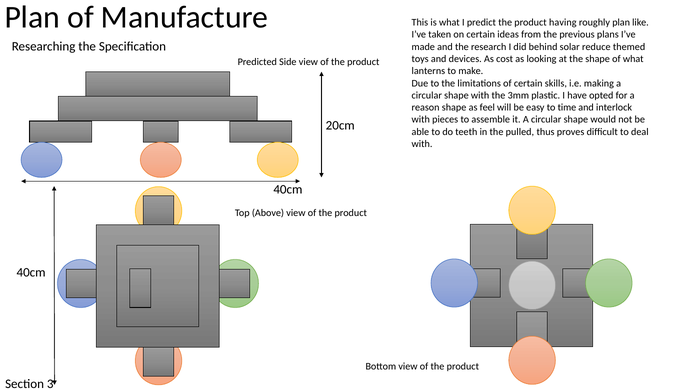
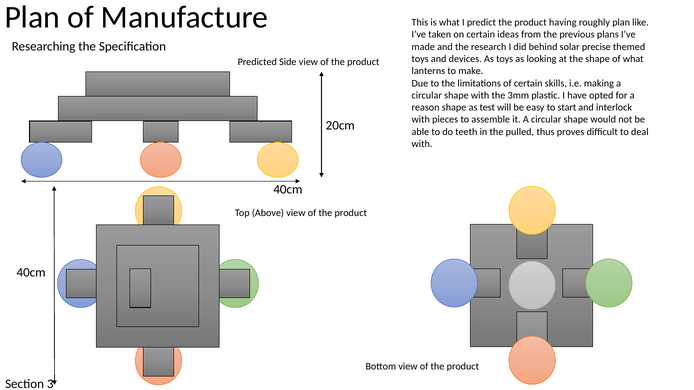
reduce: reduce -> precise (596, 47)
As cost: cost -> toys (505, 59)
feel: feel -> test (487, 108)
time: time -> start (567, 108)
